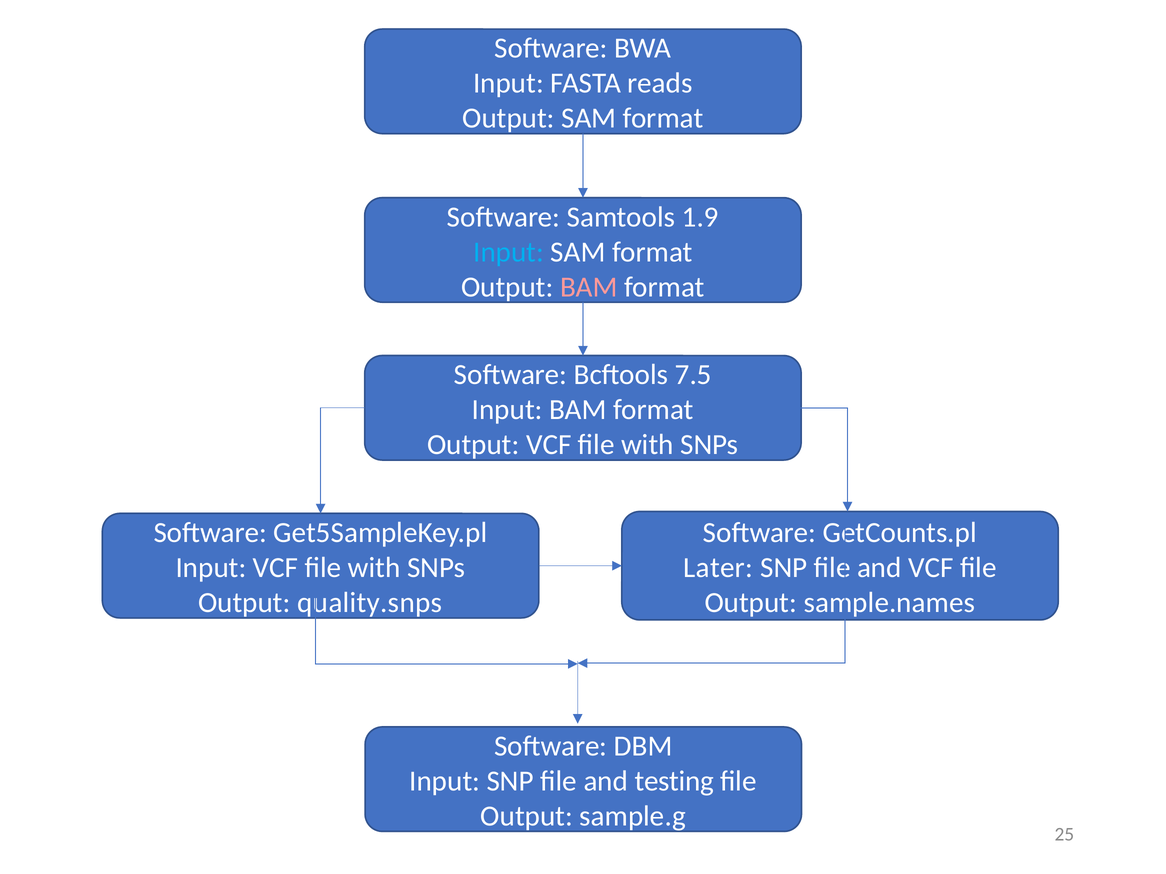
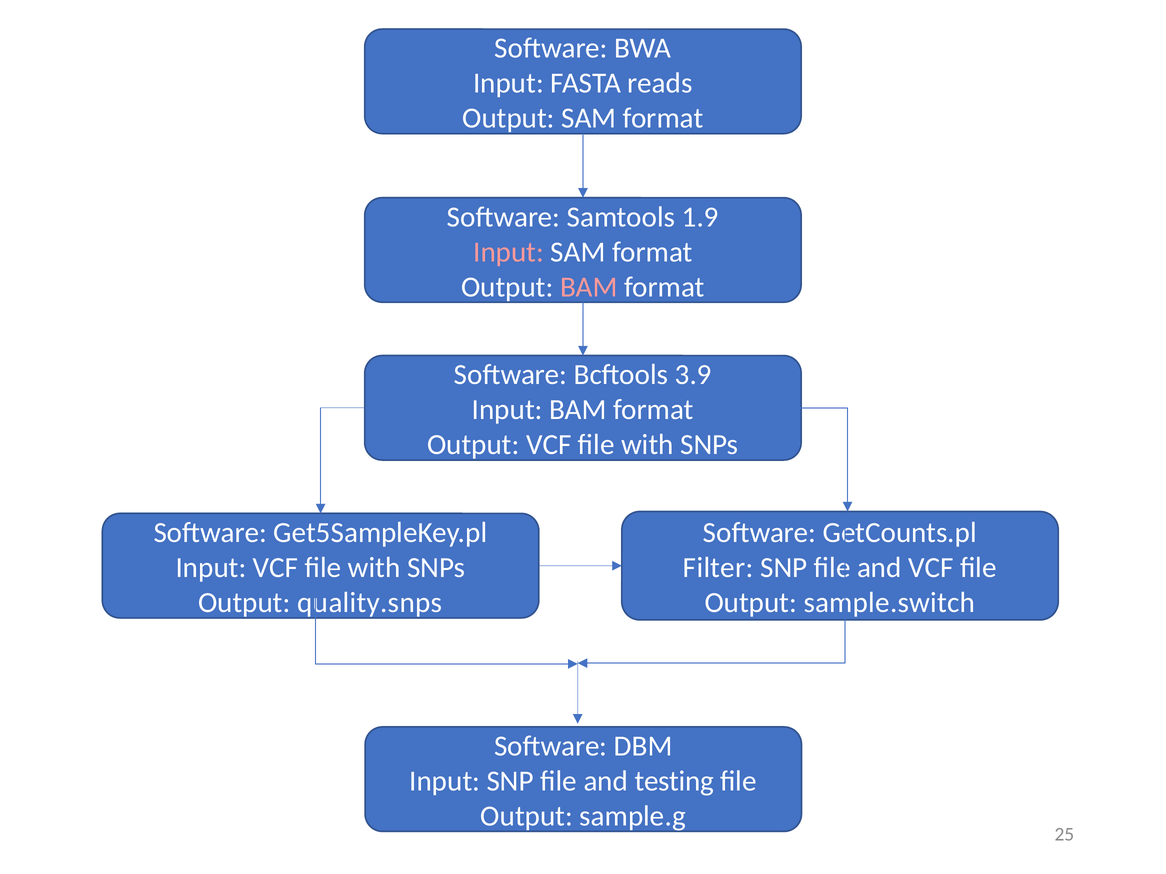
Input colour: light blue -> pink (509, 252)
7.5: 7.5 -> 3.9 (693, 375)
Later: Later -> Filter (718, 568)
sample.names: sample.names -> sample.switch (889, 603)
